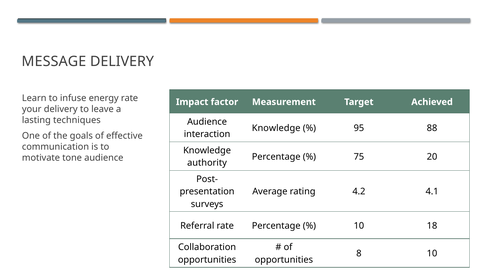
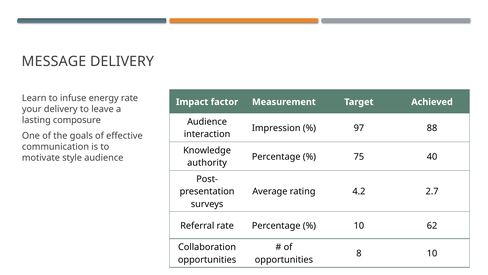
techniques: techniques -> composure (77, 120)
Knowledge: Knowledge -> Impression (276, 128)
95: 95 -> 97 (359, 128)
20: 20 -> 40 (432, 156)
tone: tone -> style (72, 158)
4.1: 4.1 -> 2.7 (432, 191)
18: 18 -> 62 (432, 225)
